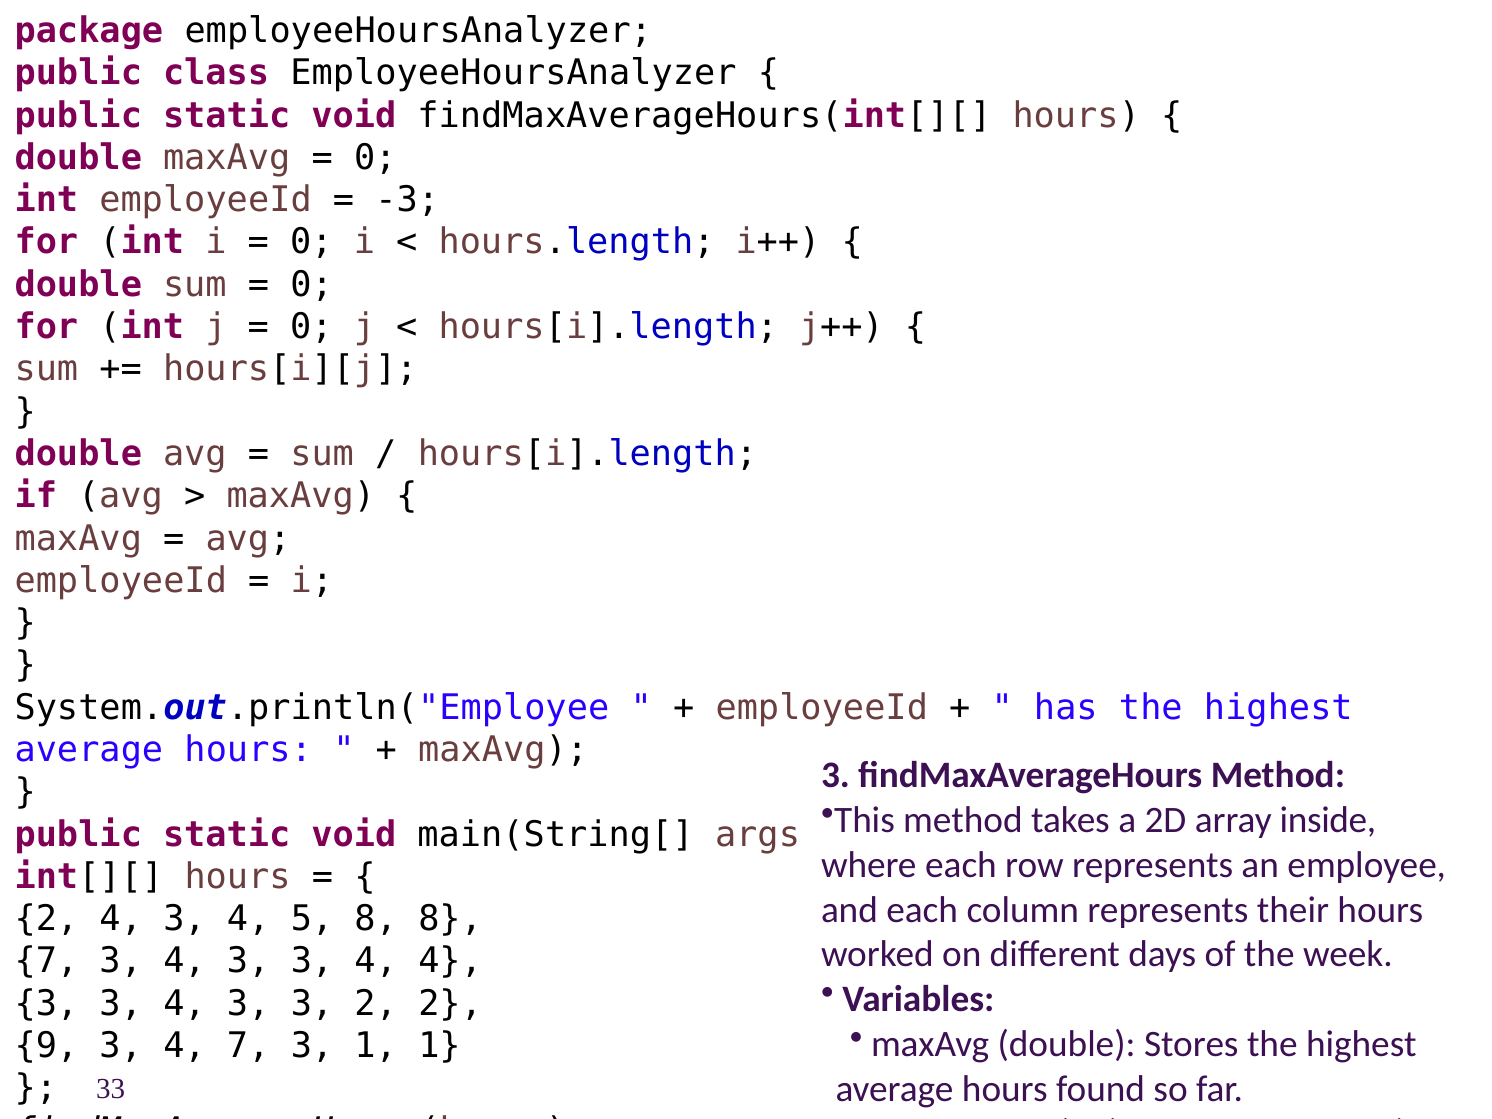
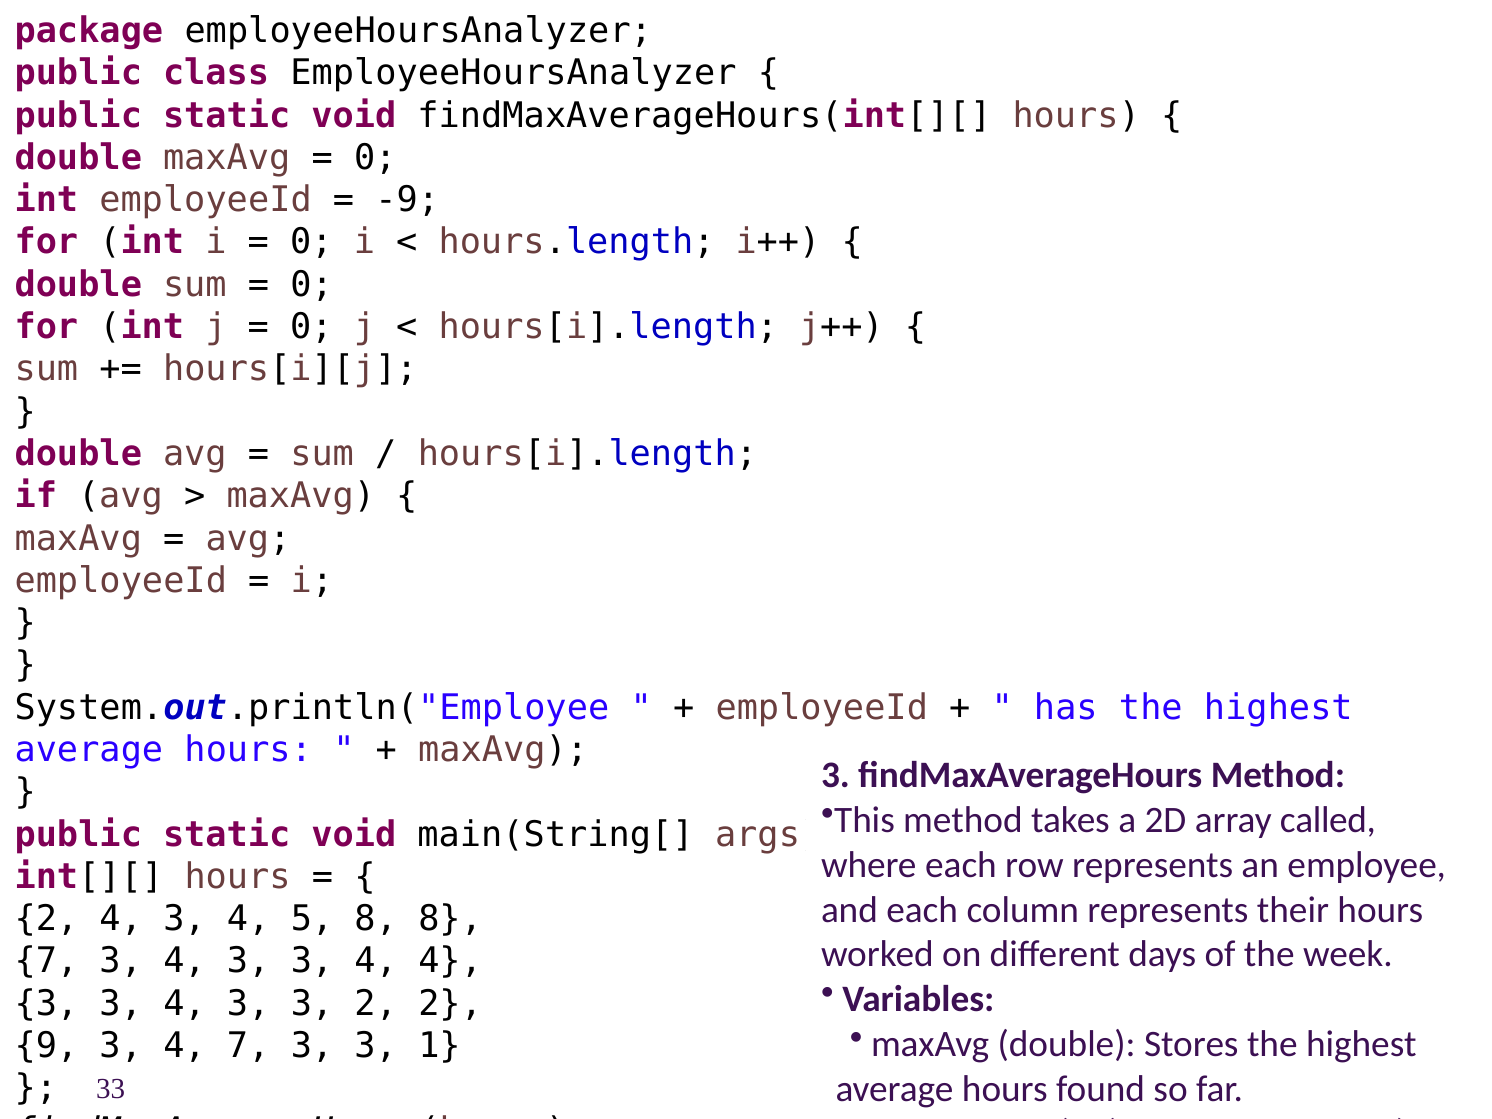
-3: -3 -> -9 (407, 200)
inside: inside -> called (1328, 820)
7 3 1: 1 -> 3 (376, 1046)
